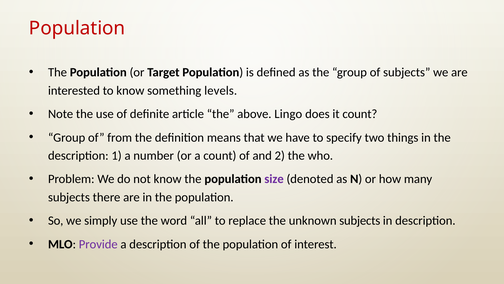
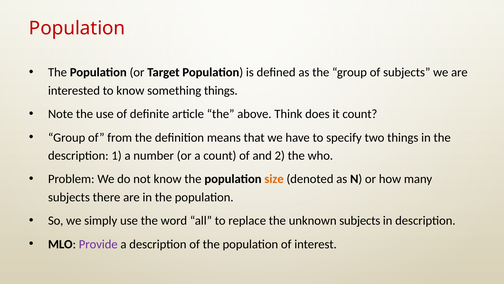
something levels: levels -> things (221, 90)
Lingo: Lingo -> Think (288, 114)
size colour: purple -> orange (274, 179)
